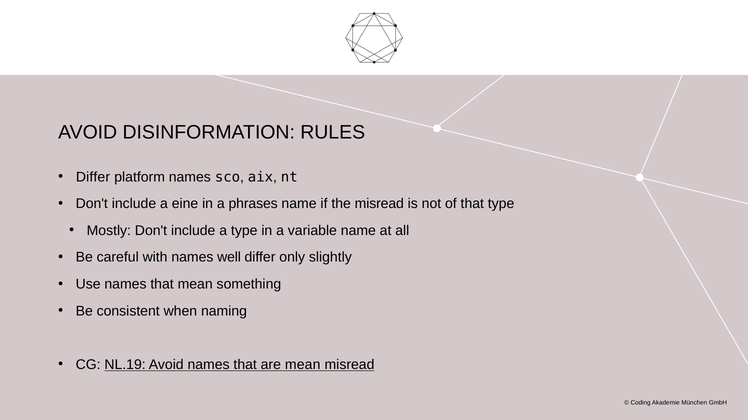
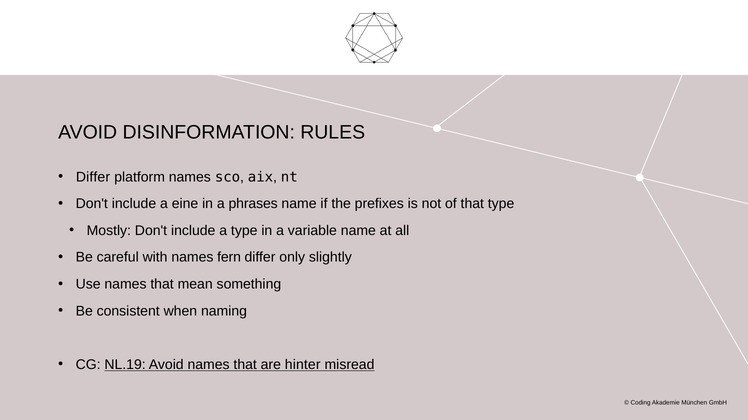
the misread: misread -> prefixes (379, 204)
well: well -> fern (229, 258)
are mean: mean -> hinter (303, 365)
